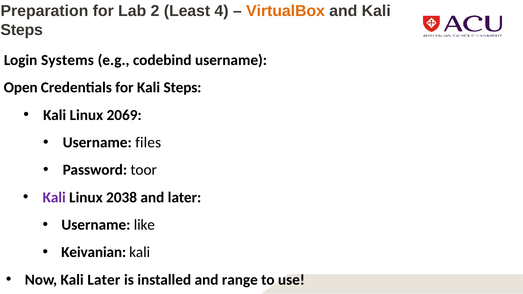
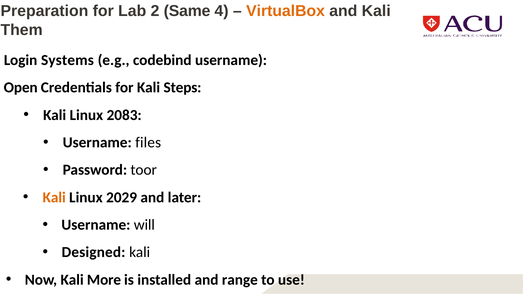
Least: Least -> Same (187, 11)
Steps: Steps -> Them (22, 30)
2069: 2069 -> 2083 (124, 115)
Kali colour: purple -> orange (54, 198)
2038: 2038 -> 2029 (122, 198)
like: like -> will (144, 225)
Keivanian: Keivanian -> Designed (94, 252)
Kali Later: Later -> More (104, 280)
